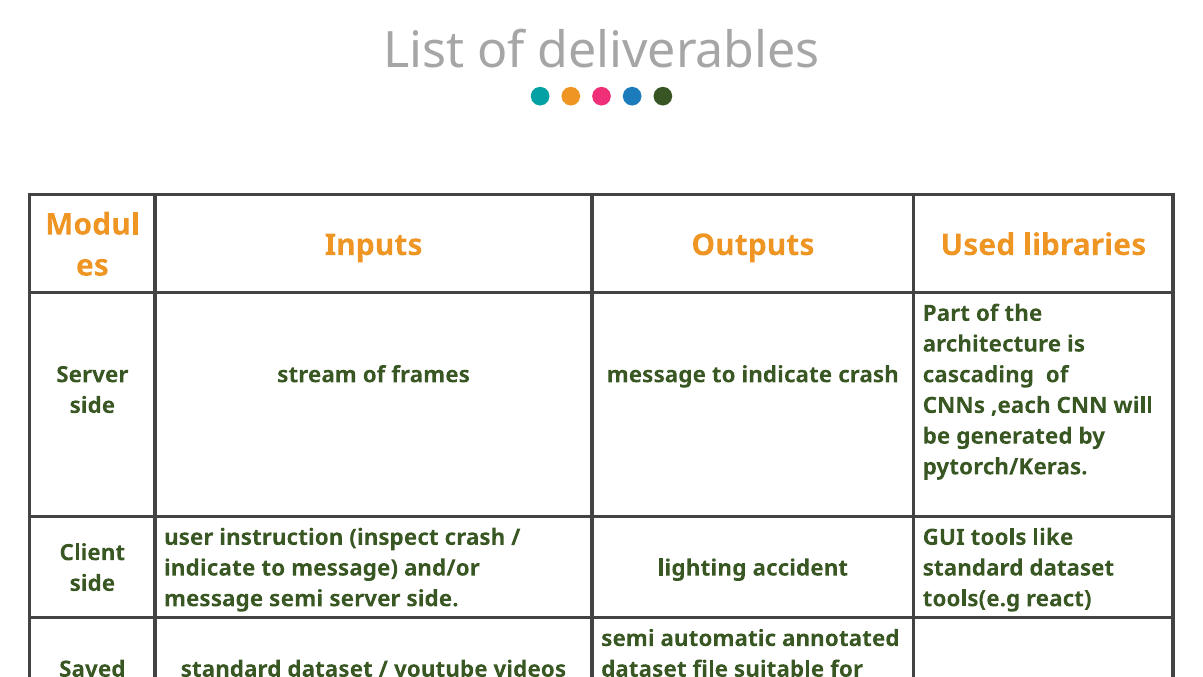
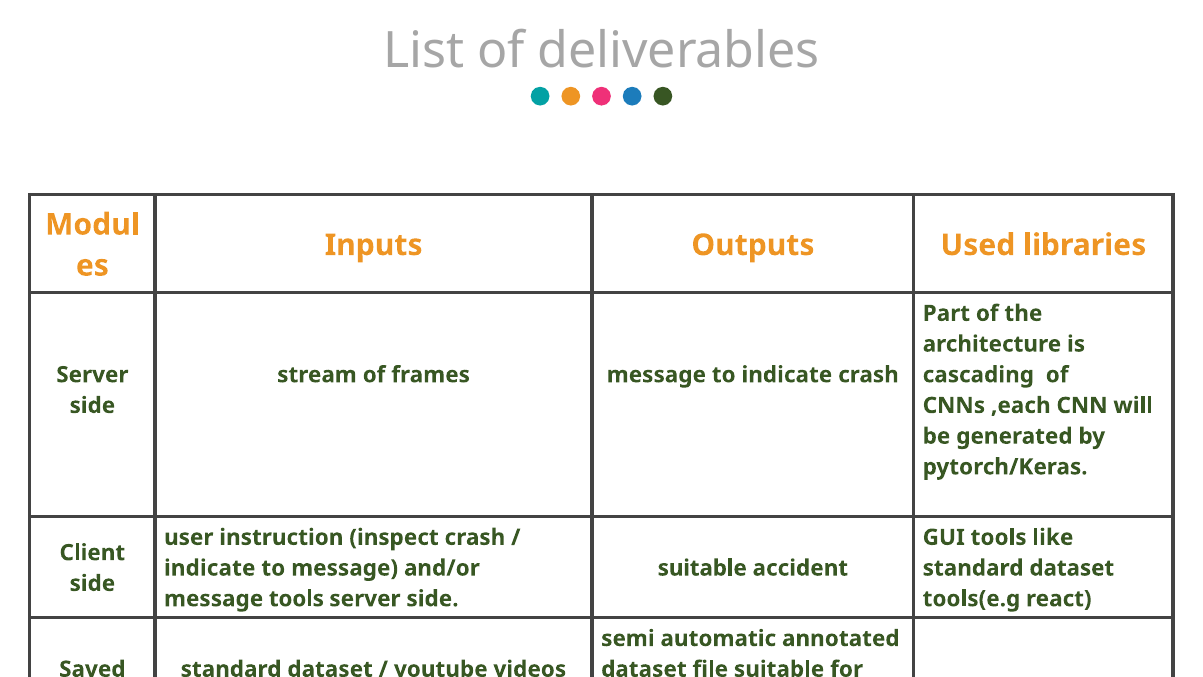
lighting: lighting -> suitable (702, 568)
message semi: semi -> tools (296, 599)
